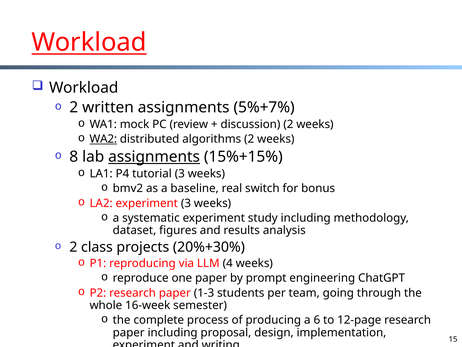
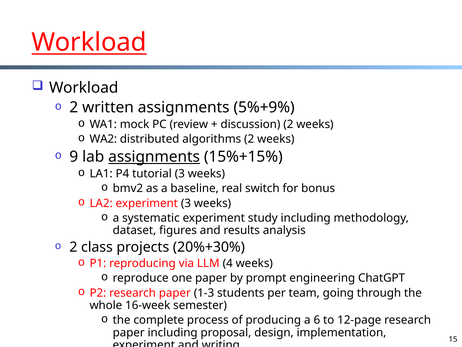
5%+7%: 5%+7% -> 5%+9% (264, 107)
WA2 underline: present -> none (103, 139)
8: 8 -> 9 (74, 157)
